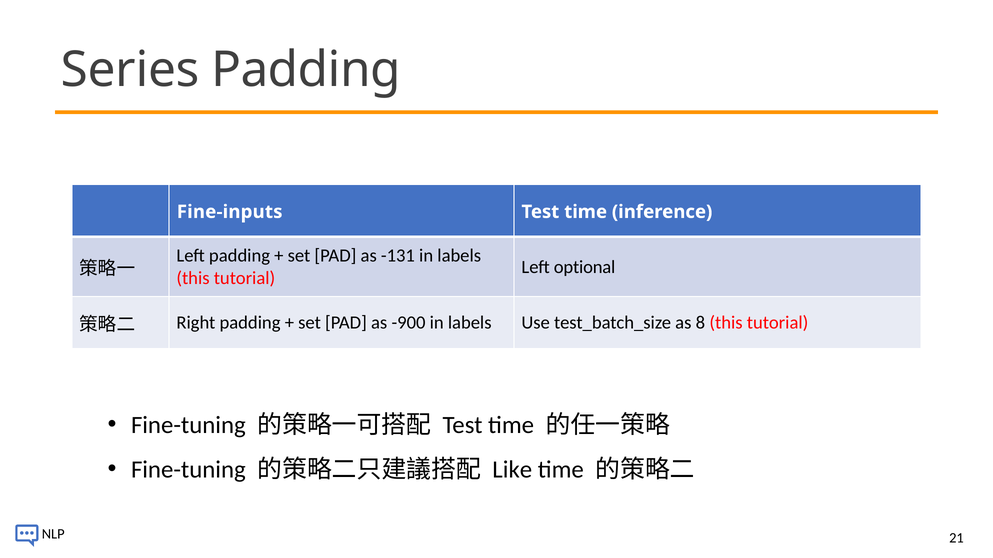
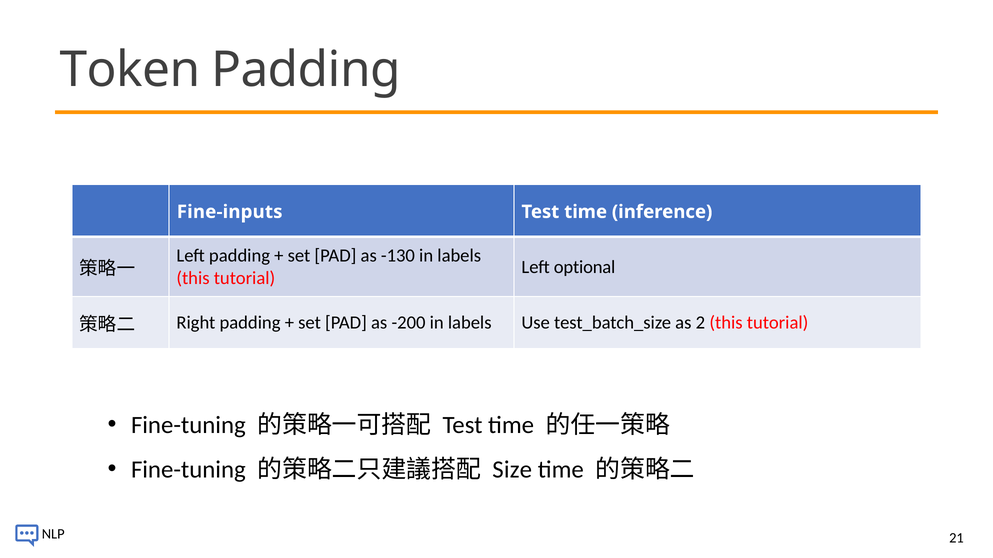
Series: Series -> Token (130, 70)
-131: -131 -> -130 (398, 256)
-900: -900 -> -200 (408, 323)
8: 8 -> 2 (700, 323)
Like: Like -> Size (512, 470)
